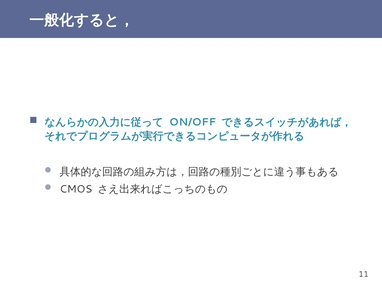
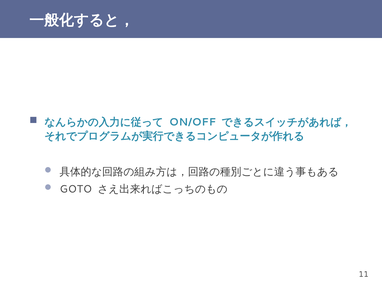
CMOS: CMOS -> GOTO (76, 189)
